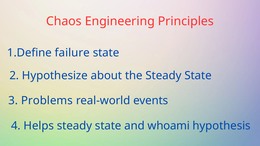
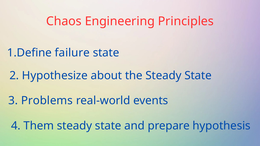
Helps: Helps -> Them (39, 126)
whoami: whoami -> prepare (169, 126)
